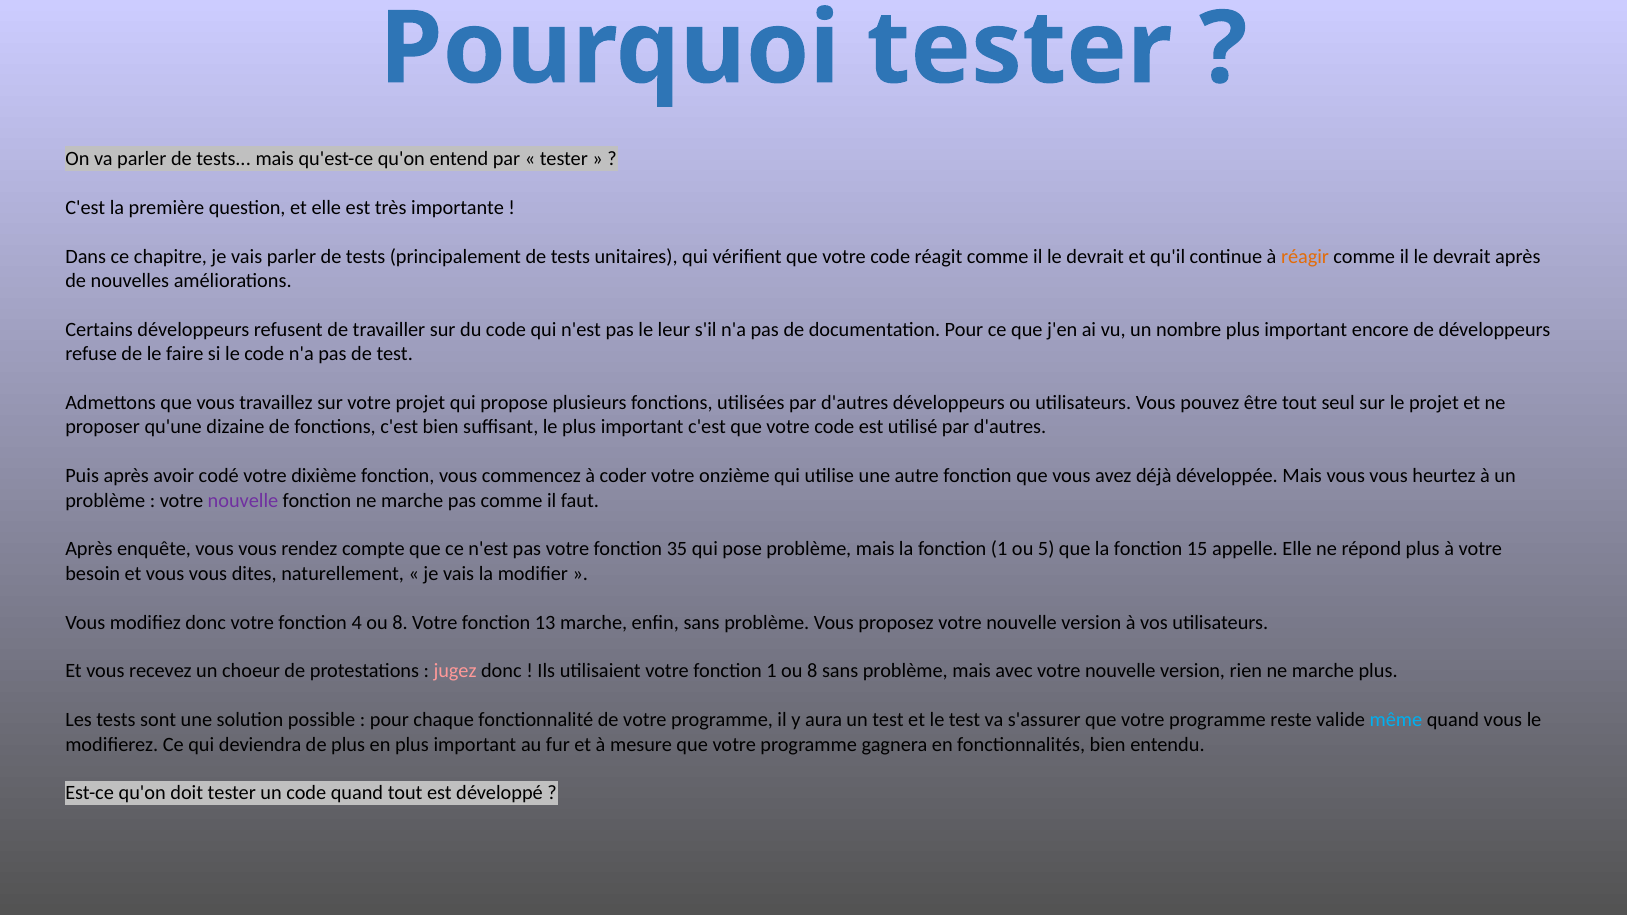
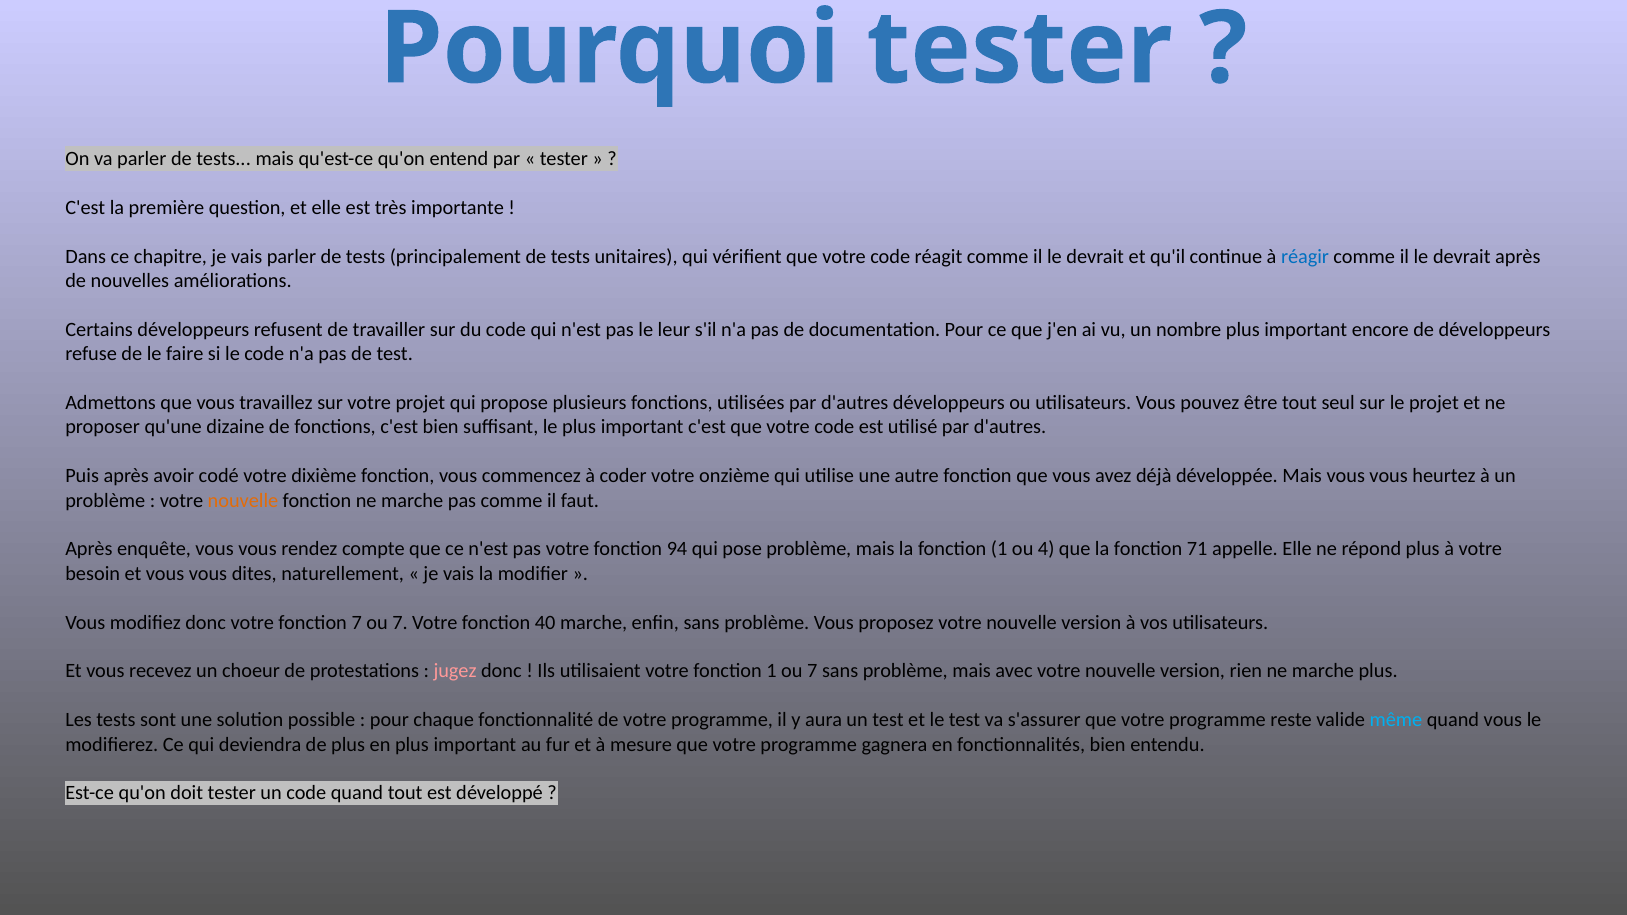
réagir colour: orange -> blue (1305, 256)
nouvelle colour: purple -> orange (243, 500)
35: 35 -> 94 (677, 549)
5: 5 -> 4 (1046, 549)
15: 15 -> 71 (1197, 549)
fonction 4: 4 -> 7 (357, 622)
8: 8 -> 7 (400, 622)
13: 13 -> 40 (545, 622)
1 ou 8: 8 -> 7 (812, 671)
